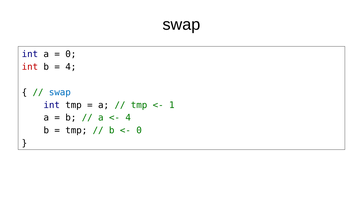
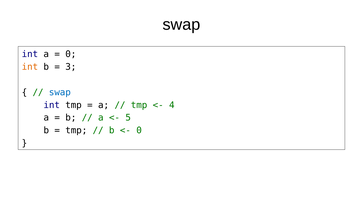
int colour: red -> orange (30, 67)
4: 4 -> 3 (71, 67)
1: 1 -> 4 (172, 105)
4: 4 -> 5 (128, 118)
